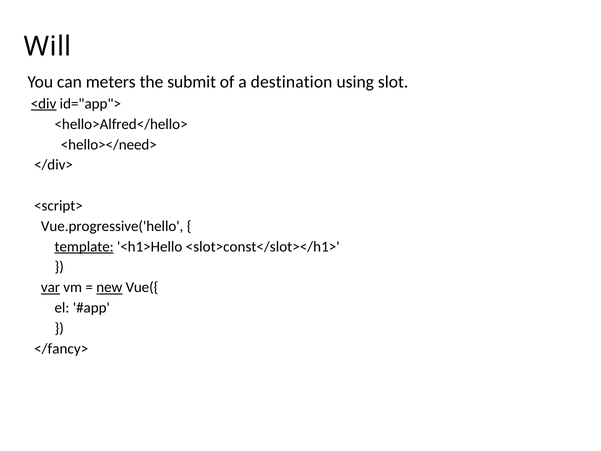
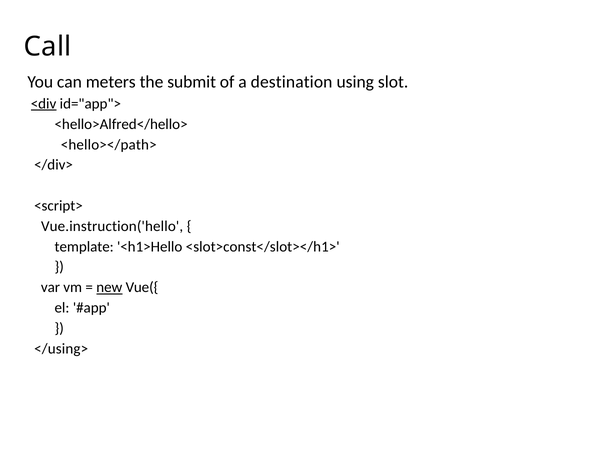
Will: Will -> Call (48, 47)
<hello></need>: <hello></need> -> <hello></path> (109, 144)
Vue.progressive('hello: Vue.progressive('hello -> Vue.instruction('hello (112, 226)
template underline: present -> none (84, 246)
var underline: present -> none (50, 287)
</fancy>: </fancy> -> </using> (61, 348)
